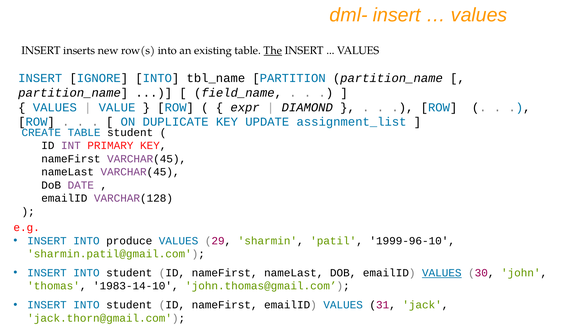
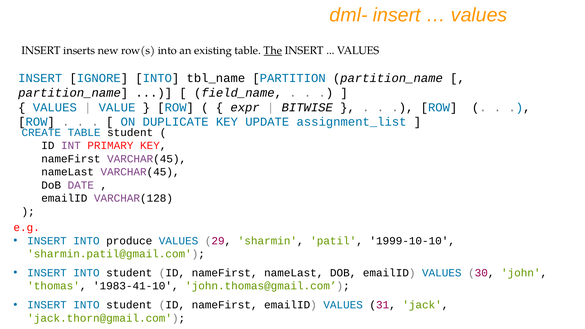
DIAMOND: DIAMOND -> BITWISE (307, 107)
1999-96-10: 1999-96-10 -> 1999-10-10 (412, 241)
VALUES underline: present -> none (442, 273)
1983-14-10: 1983-14-10 -> 1983-41-10 (136, 286)
